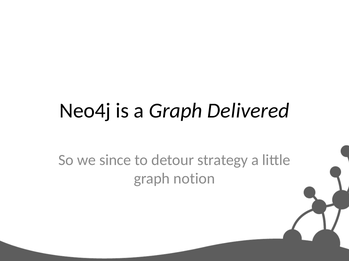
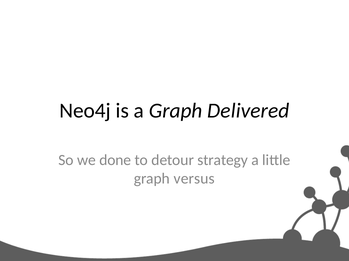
since: since -> done (115, 160)
notion: notion -> versus (194, 179)
